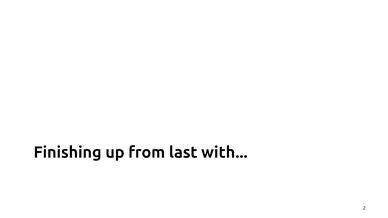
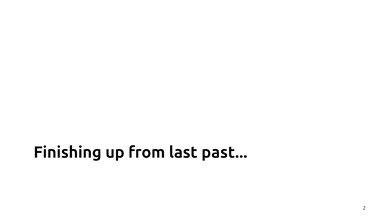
with: with -> past (224, 153)
